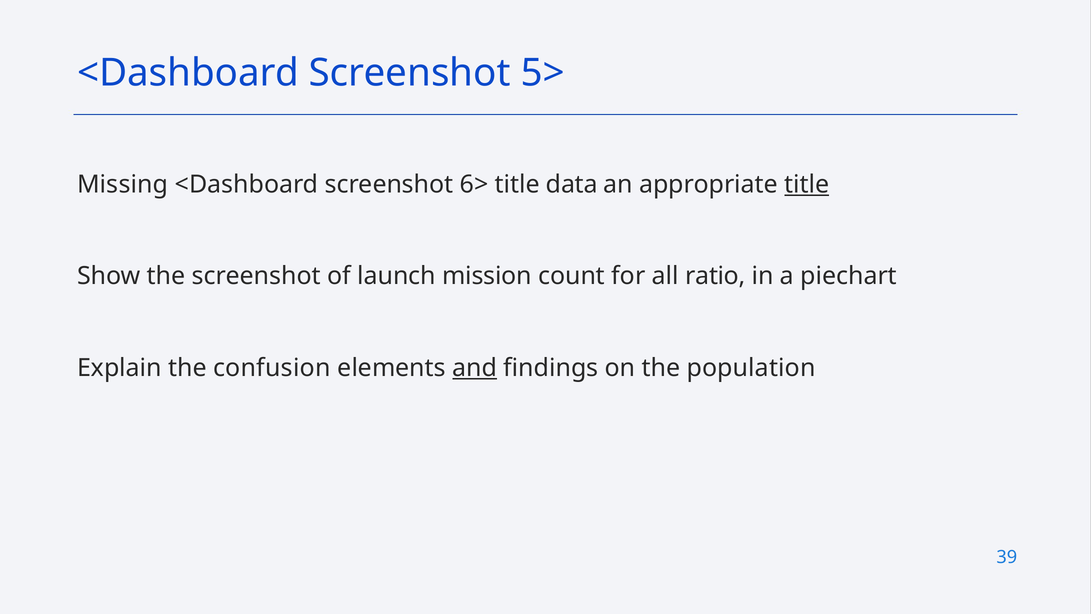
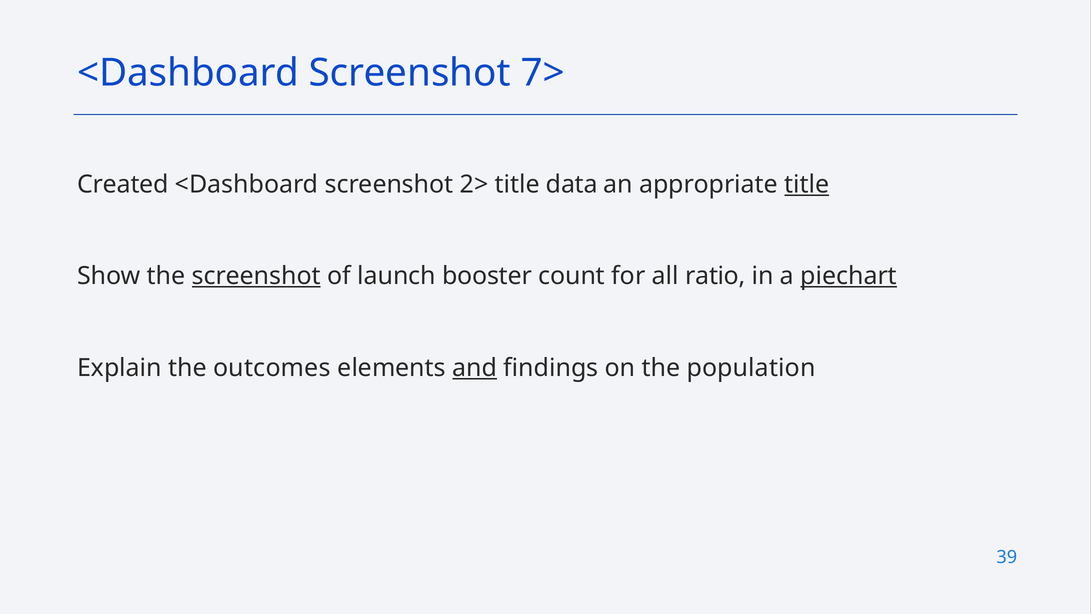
5>: 5> -> 7> (543, 73)
Missing: Missing -> Created (123, 184)
6>: 6> -> 2> (474, 184)
screenshot underline: none -> present (256, 276)
mission: mission -> booster (487, 276)
piechart underline: none -> present (849, 276)
confusion: confusion -> outcomes (272, 368)
